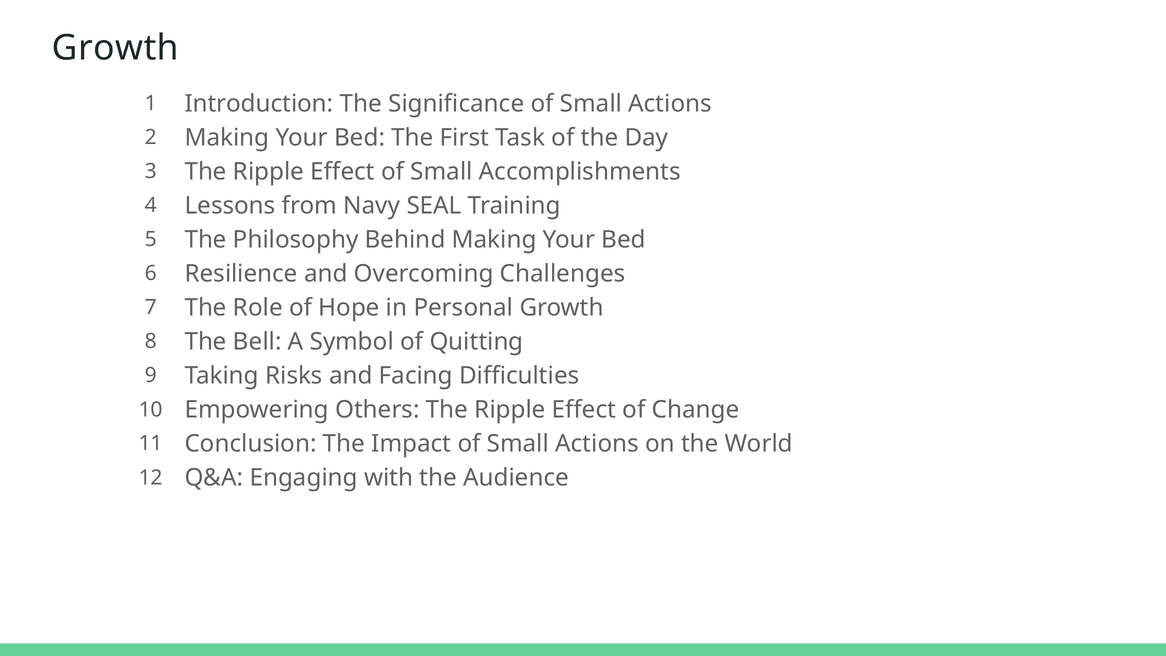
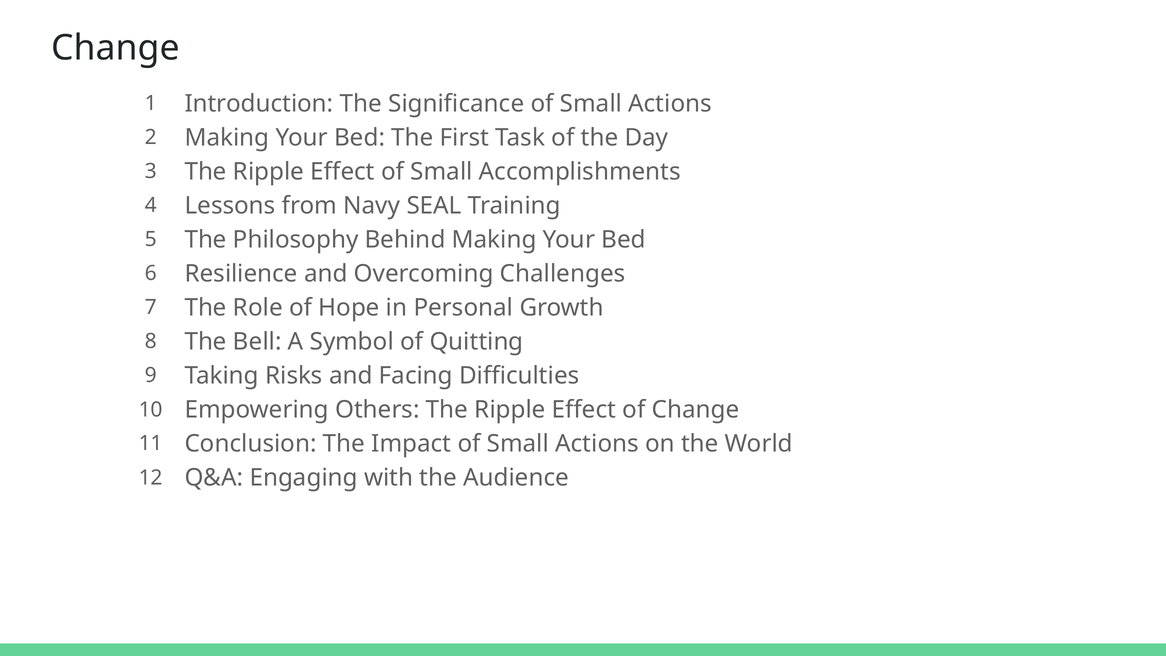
Growth: Growth -> Change (116, 48)
